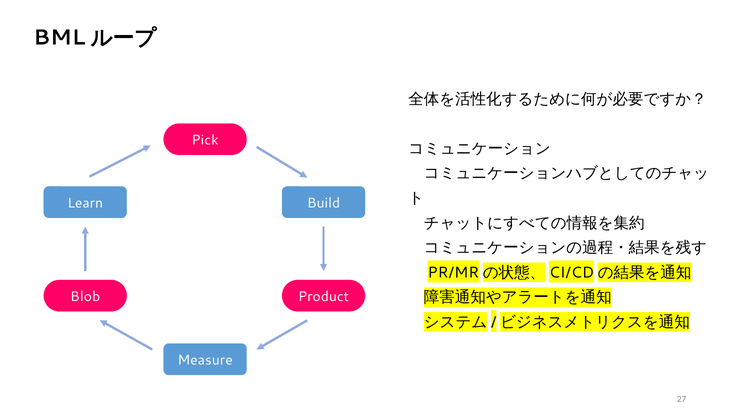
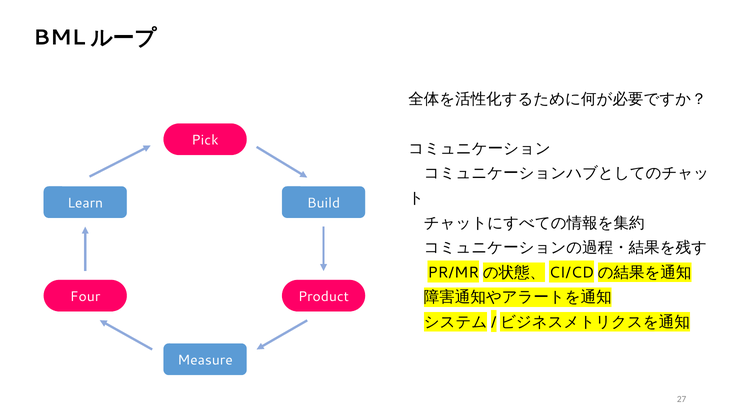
Blob: Blob -> Four (85, 297)
